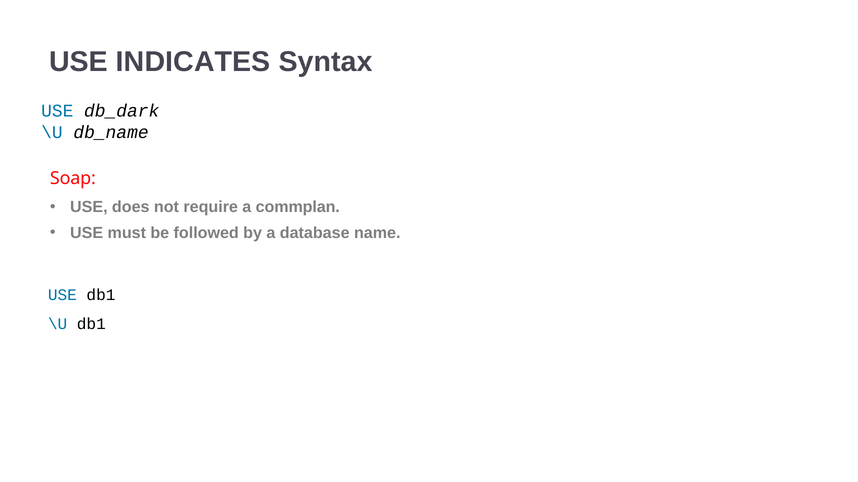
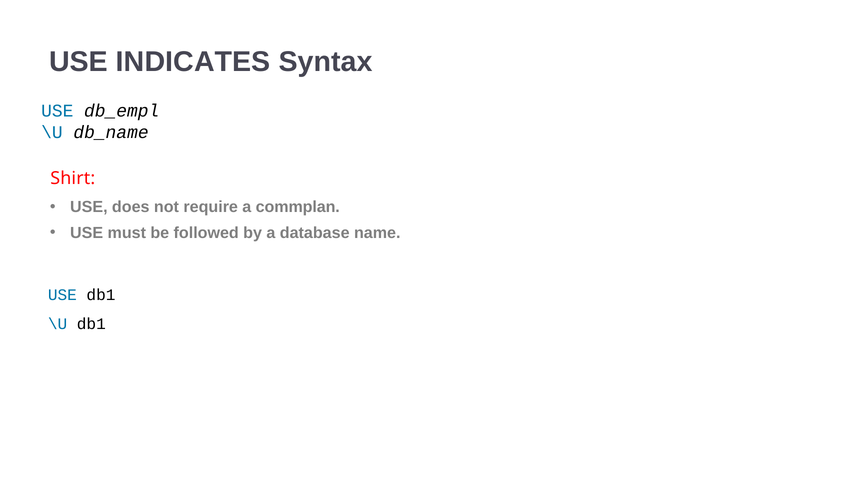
db_dark: db_dark -> db_empl (122, 111)
Soap: Soap -> Shirt (73, 179)
